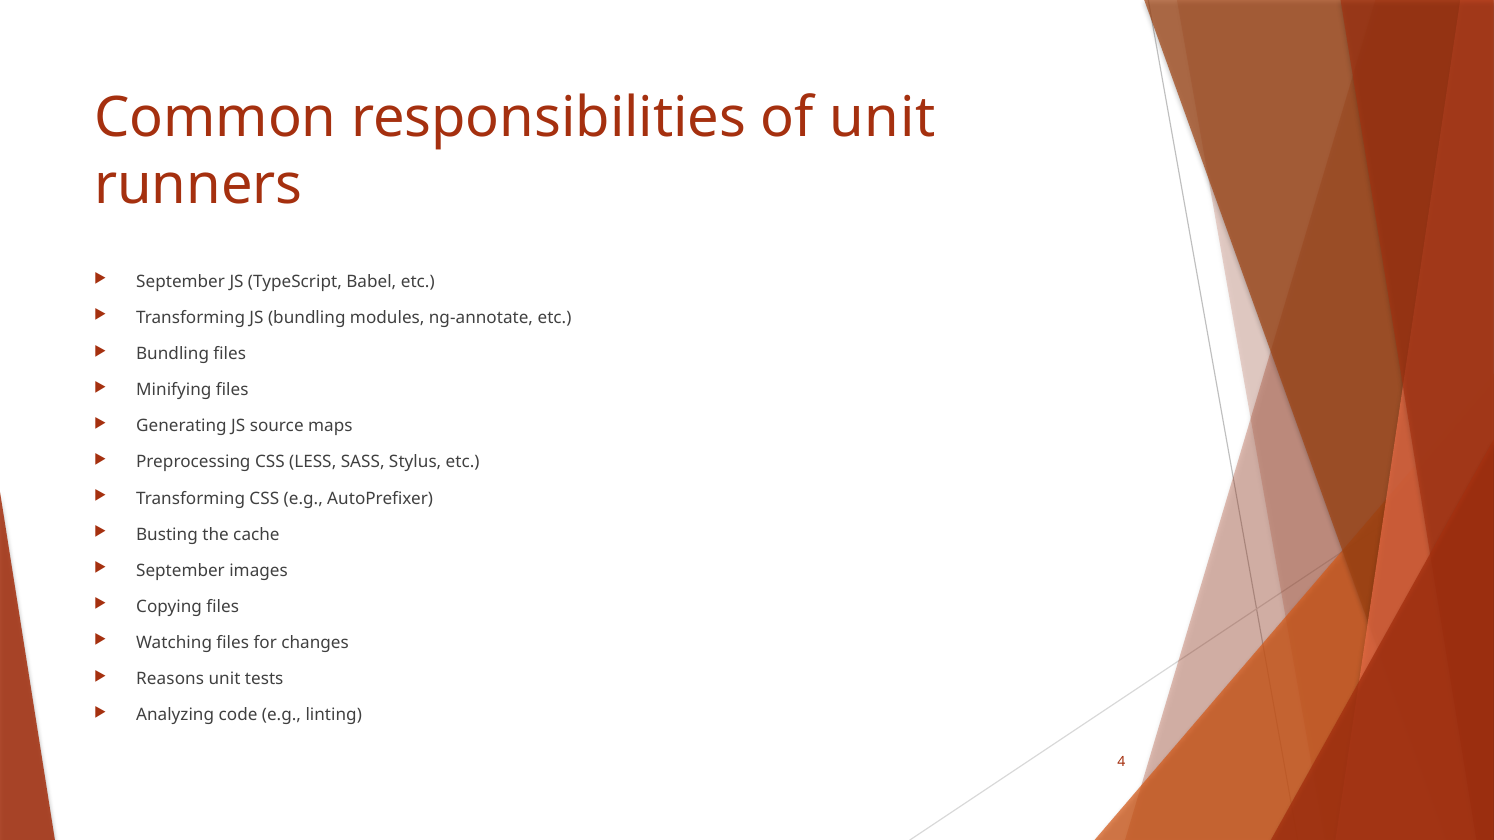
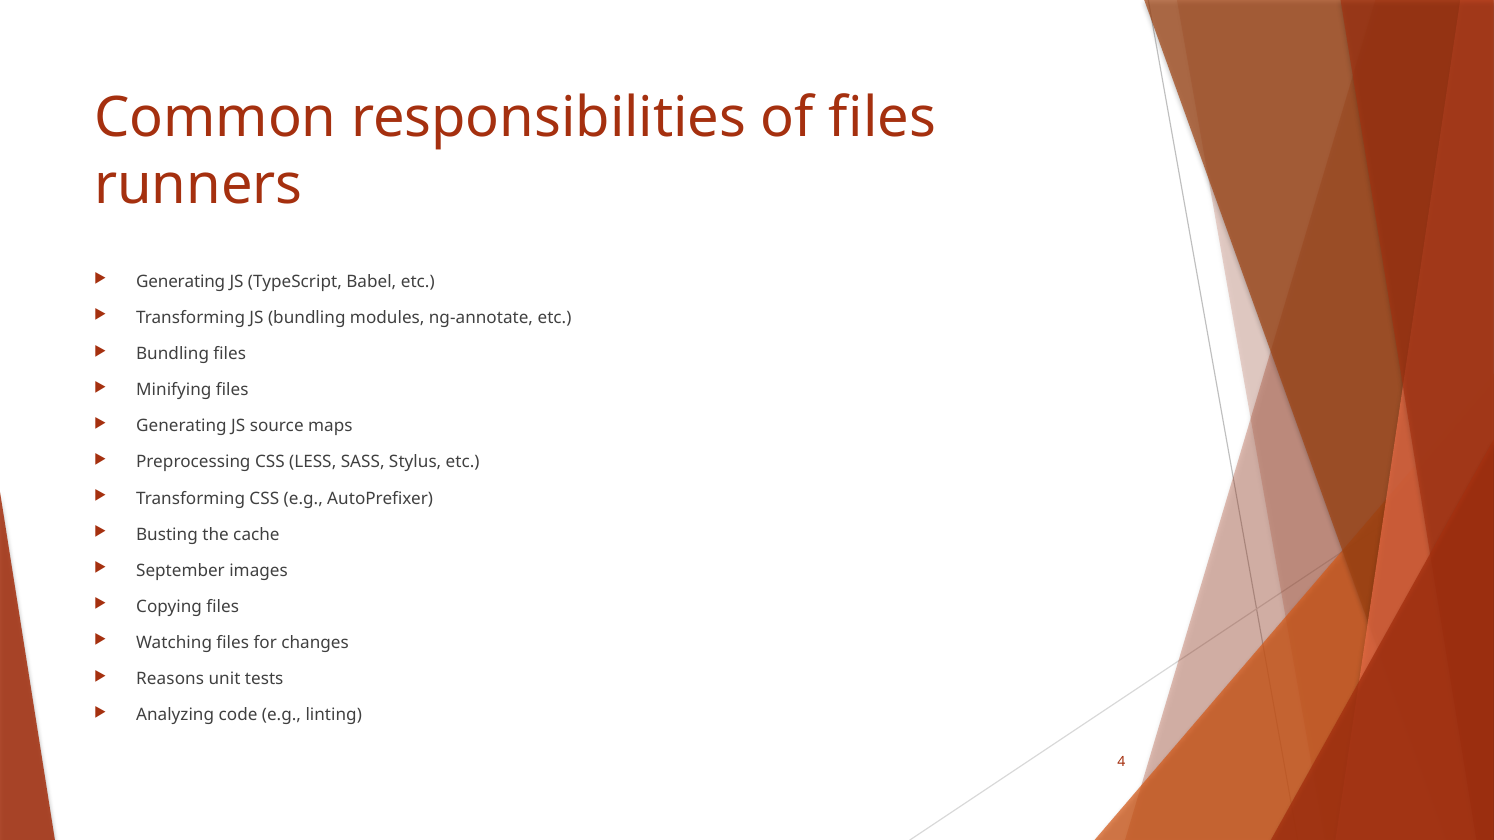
of unit: unit -> files (883, 118)
September: September -> Generating (181, 282)
